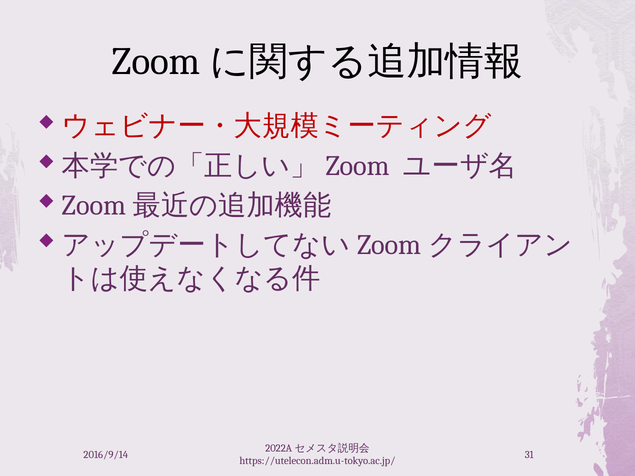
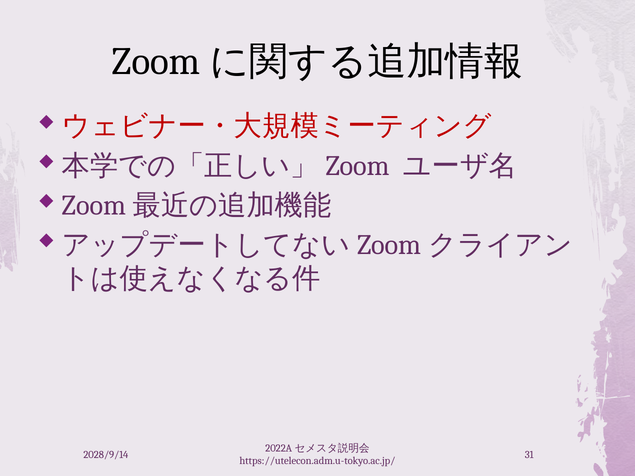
2016/9/14: 2016/9/14 -> 2028/9/14 (106, 455)
